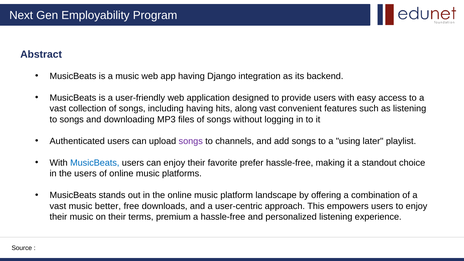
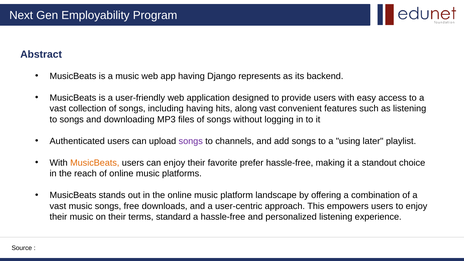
integration: integration -> represents (260, 76)
MusicBeats colour: blue -> orange (95, 163)
the users: users -> reach (85, 174)
music better: better -> songs (108, 206)
premium: premium -> standard (173, 217)
